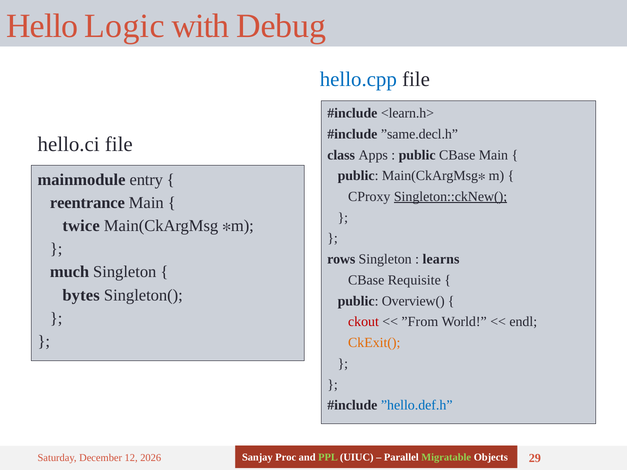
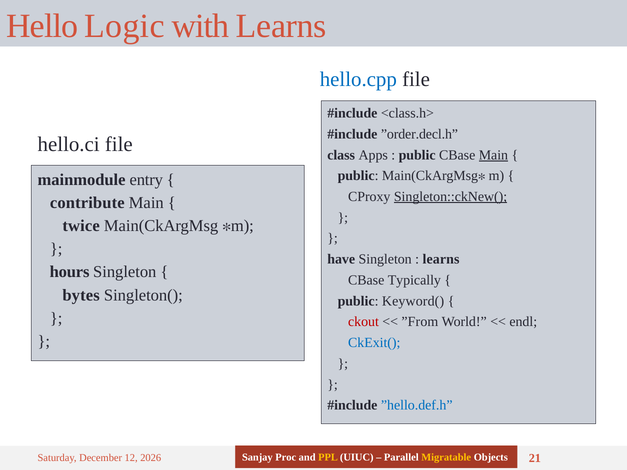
with Debug: Debug -> Learns (281, 26)
<learn.h>: <learn.h> -> <class.h> (407, 113)
”same.decl.h: ”same.decl.h -> ”order.decl.h (419, 134)
Main underline: none -> present (493, 155)
reentrance: reentrance -> contribute (87, 203)
rows: rows -> have (341, 259)
much: much -> hours (70, 272)
Requisite: Requisite -> Typically (414, 280)
Overview(: Overview( -> Keyword( (413, 301)
CkExit( colour: orange -> blue (374, 343)
PPL colour: light green -> yellow (328, 458)
Migratable colour: light green -> yellow (446, 458)
29: 29 -> 21 (535, 458)
